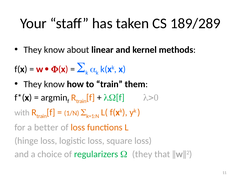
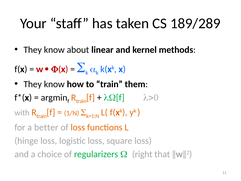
W they: they -> right (142, 154)
